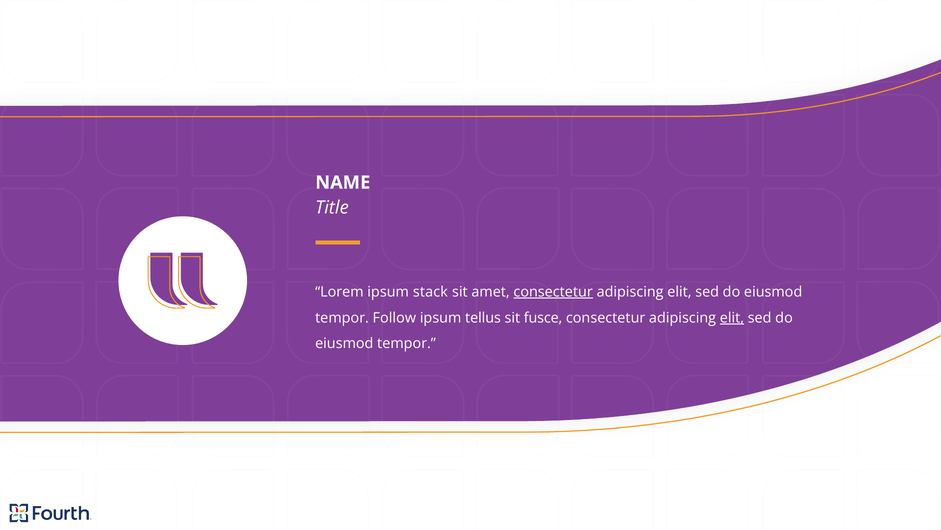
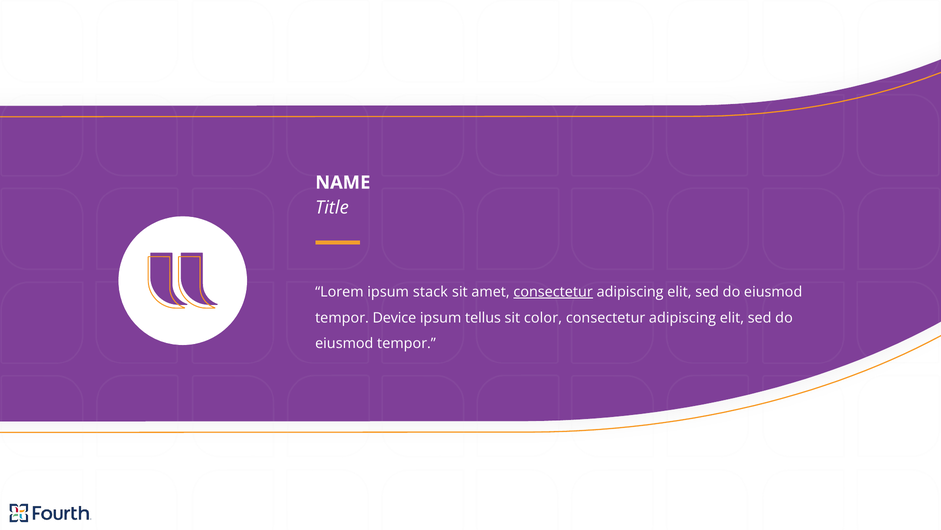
Follow: Follow -> Device (394, 317)
fusce: fusce -> color (543, 317)
elit underline: present -> none (732, 317)
